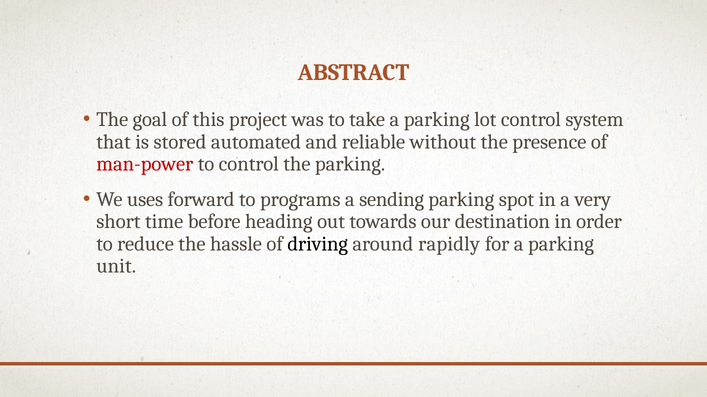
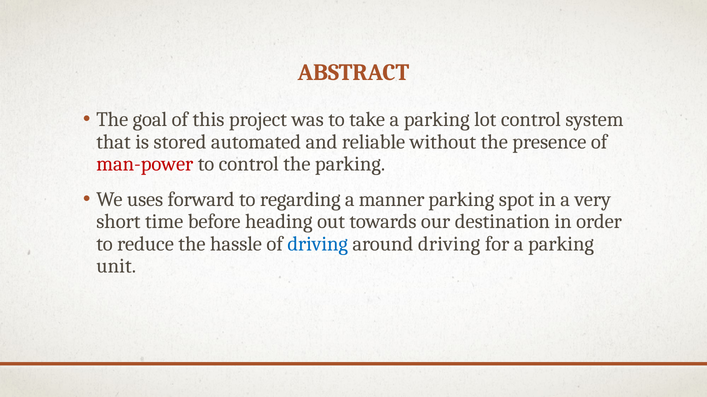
programs: programs -> regarding (300, 200)
sending: sending -> manner (392, 200)
driving colour: black -> blue (318, 244)
around rapidly: rapidly -> driving (449, 244)
